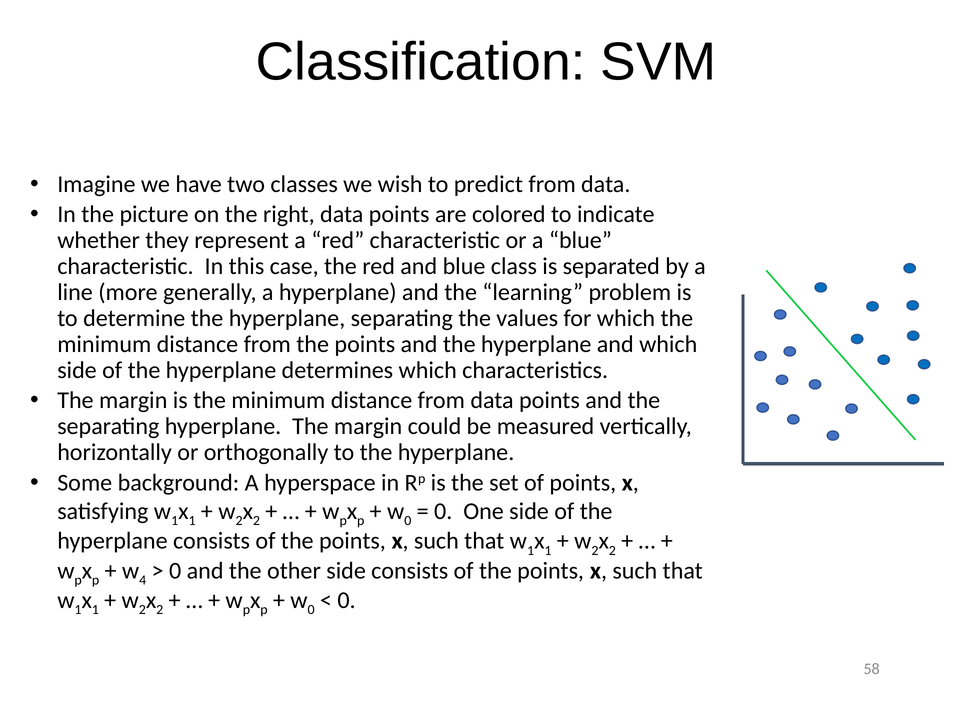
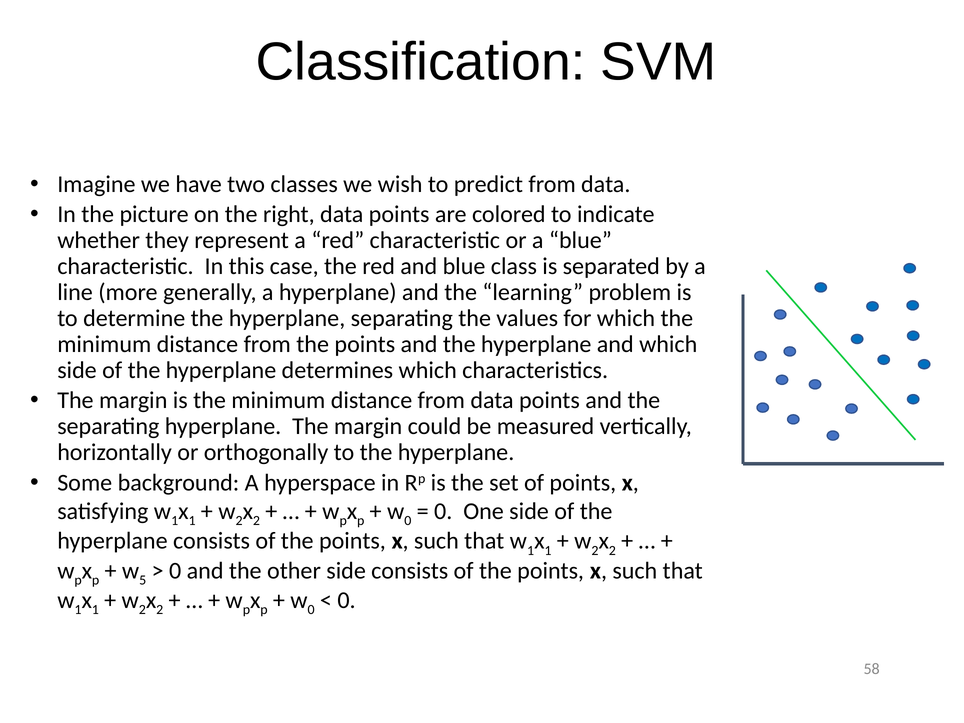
4: 4 -> 5 (143, 580)
